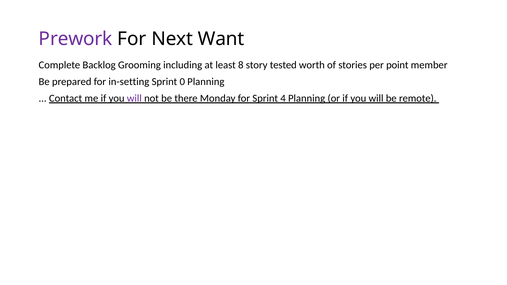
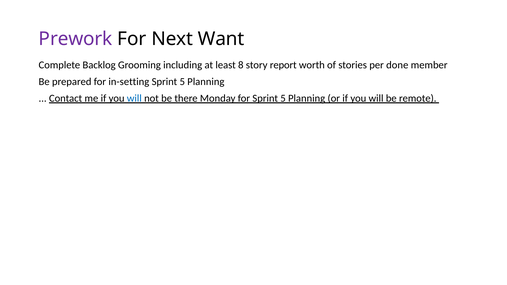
tested: tested -> report (283, 65)
point: point -> done (397, 65)
0: 0 -> 5 (182, 82)
will colour: purple -> blue (134, 99)
for Sprint 4: 4 -> 5 (283, 99)
